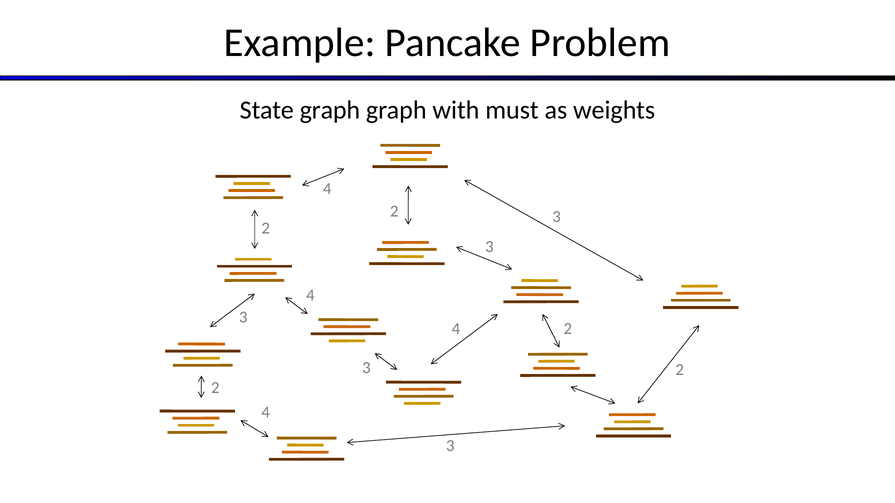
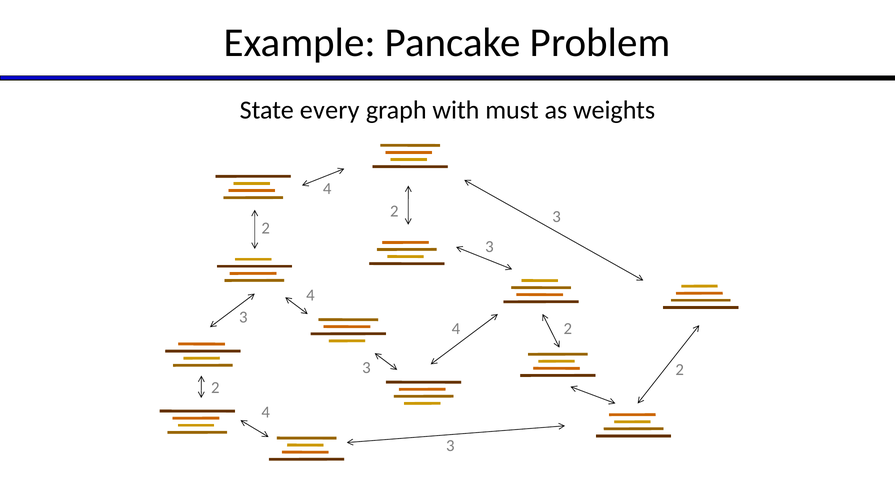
State graph: graph -> every (330, 110)
